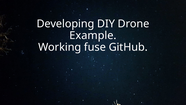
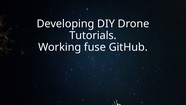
Example: Example -> Tutorials (93, 35)
